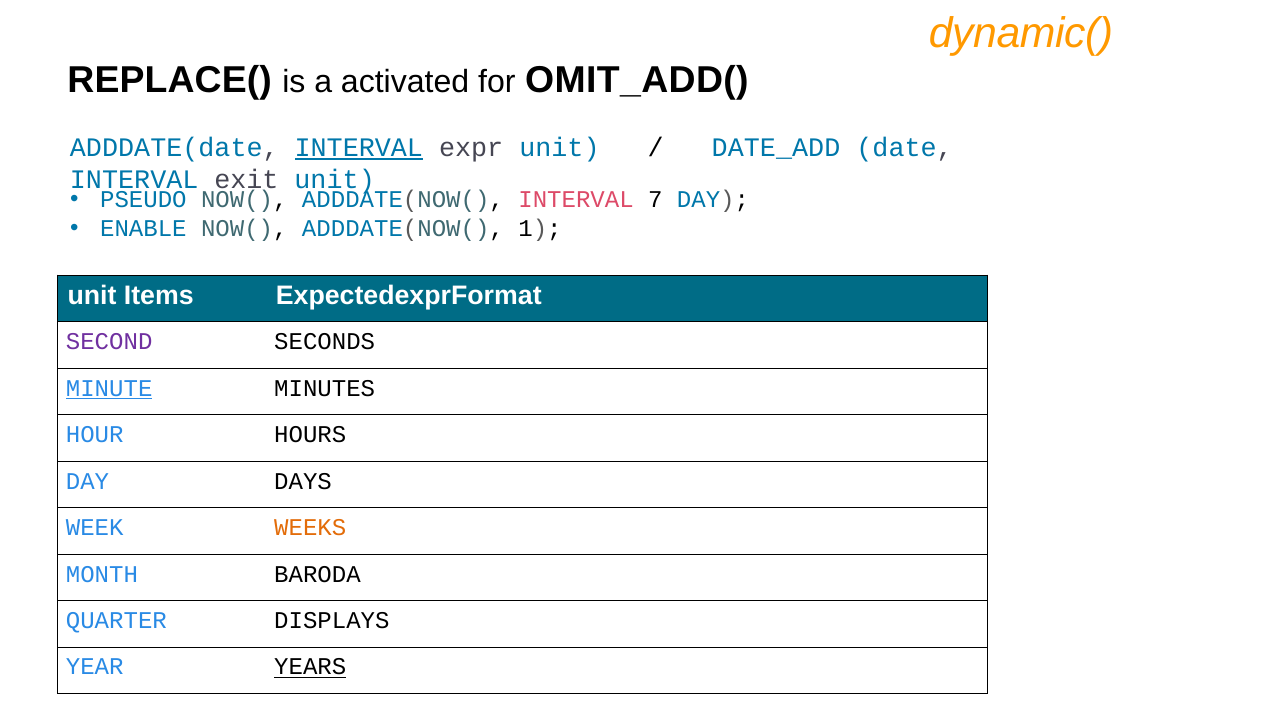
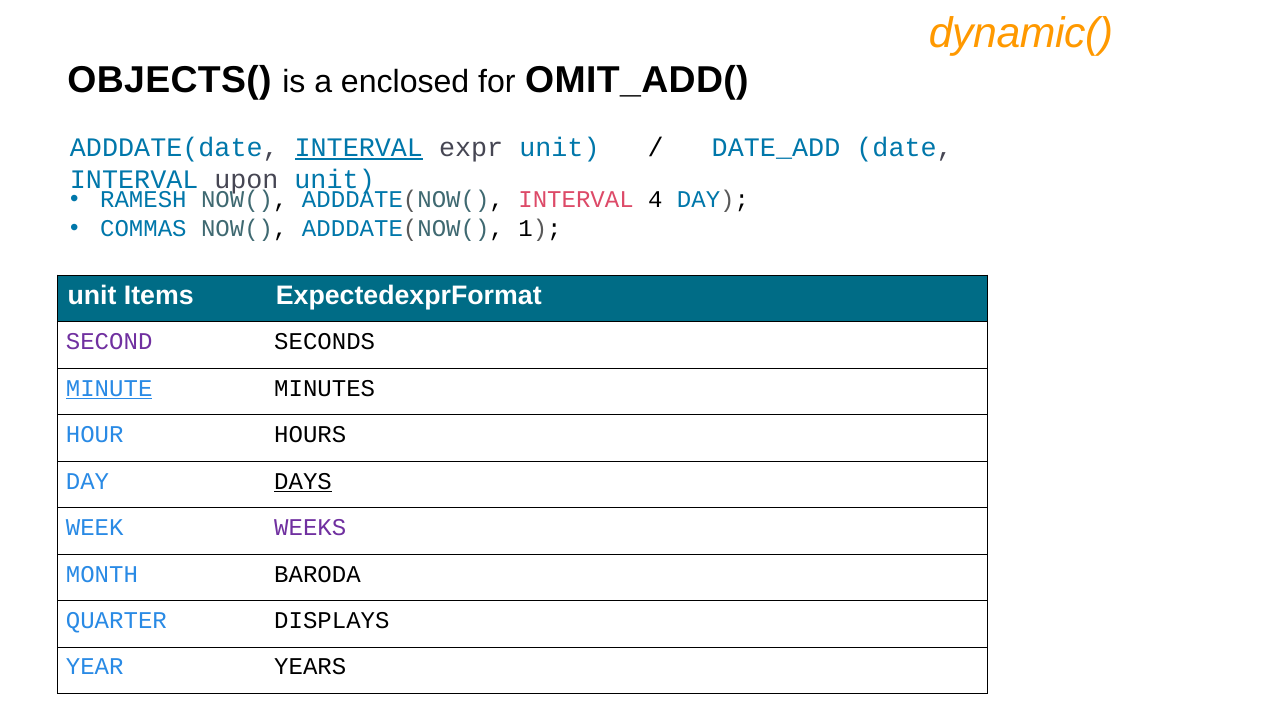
REPLACE(: REPLACE( -> OBJECTS( (170, 80)
activated: activated -> enclosed (405, 82)
exit: exit -> upon (246, 180)
PSEUDO: PSEUDO -> RAMESH (143, 200)
7: 7 -> 4 (655, 200)
ENABLE: ENABLE -> COMMAS (143, 228)
DAYS underline: none -> present (303, 481)
WEEKS colour: orange -> purple (310, 528)
YEARS underline: present -> none (310, 667)
